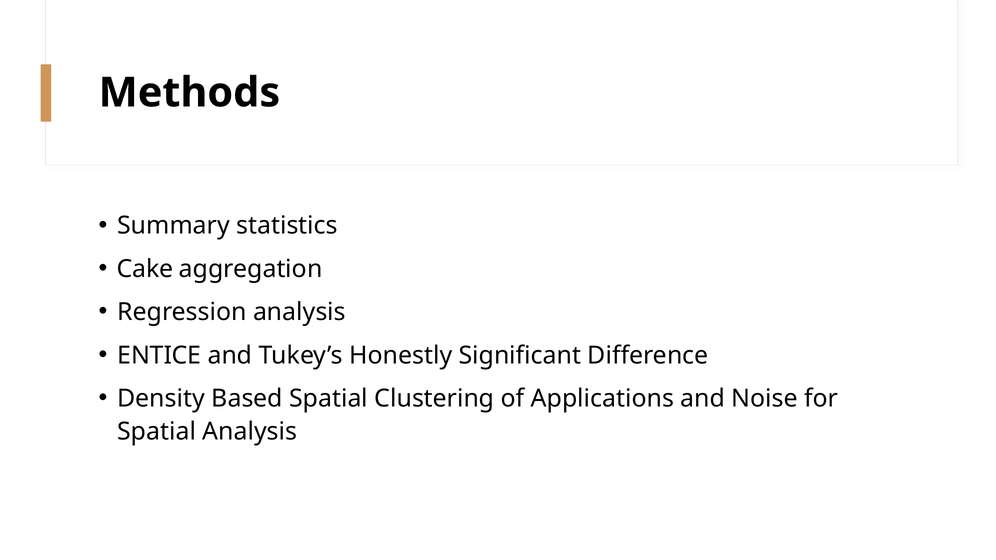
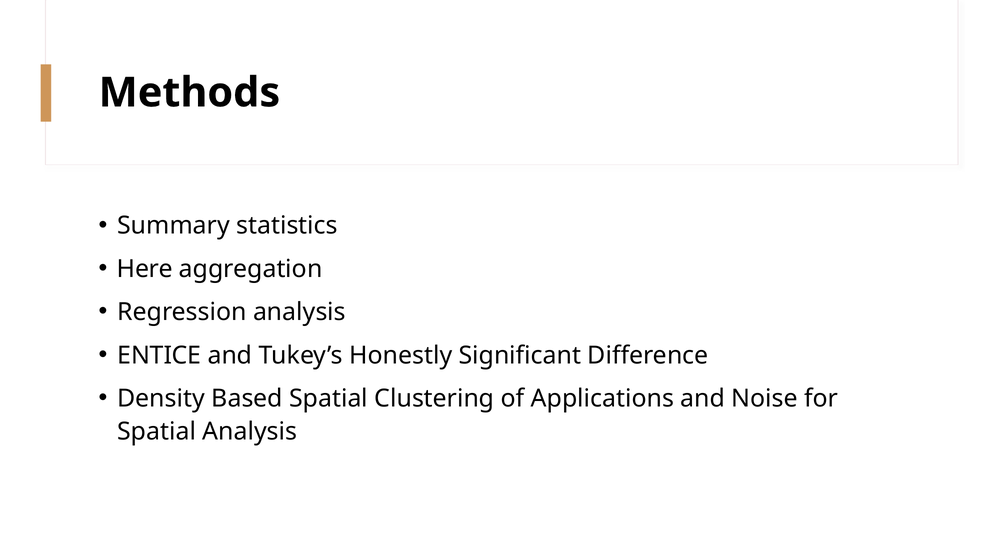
Cake: Cake -> Here (145, 269)
